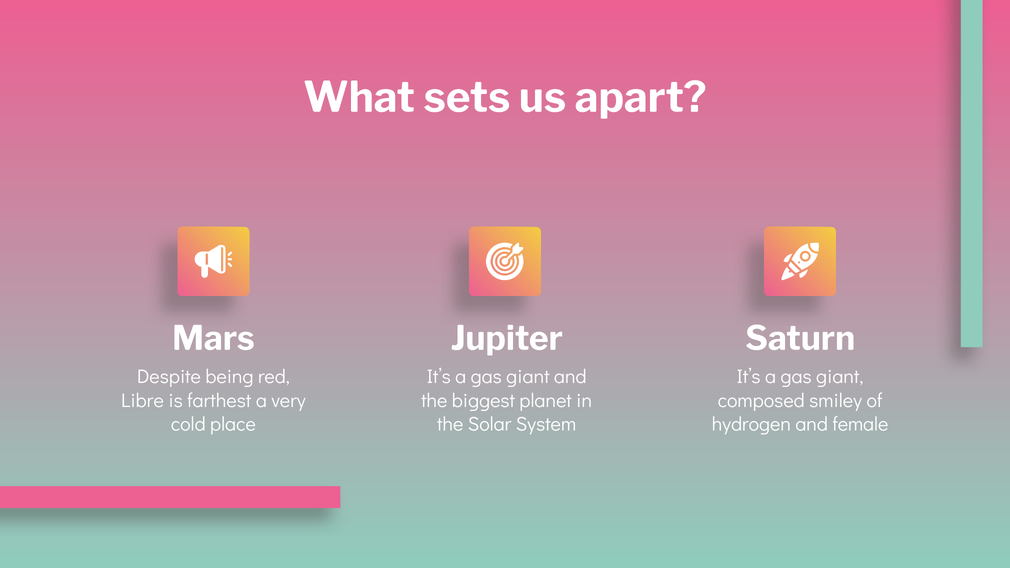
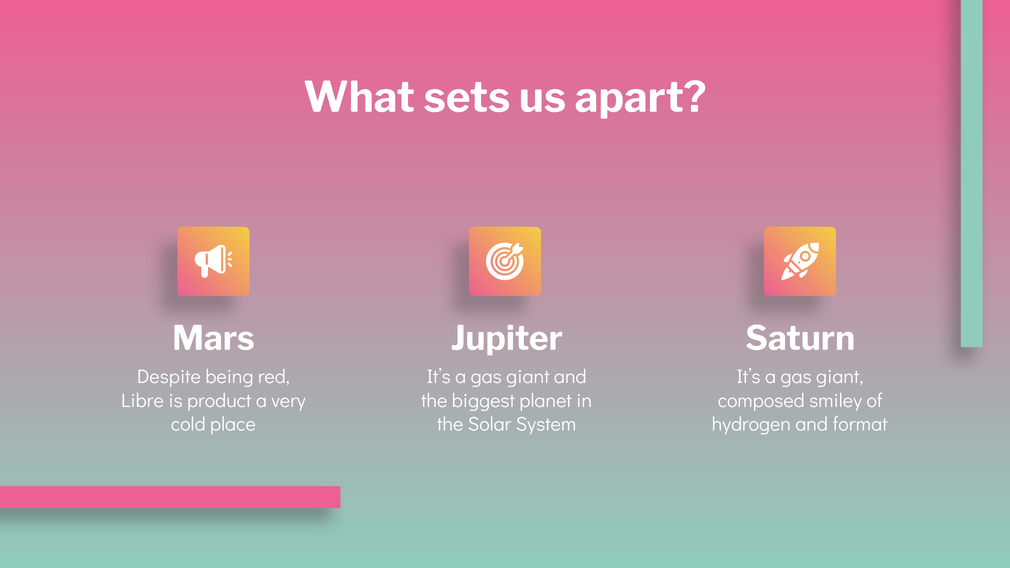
farthest: farthest -> product (219, 401)
female: female -> format (860, 424)
